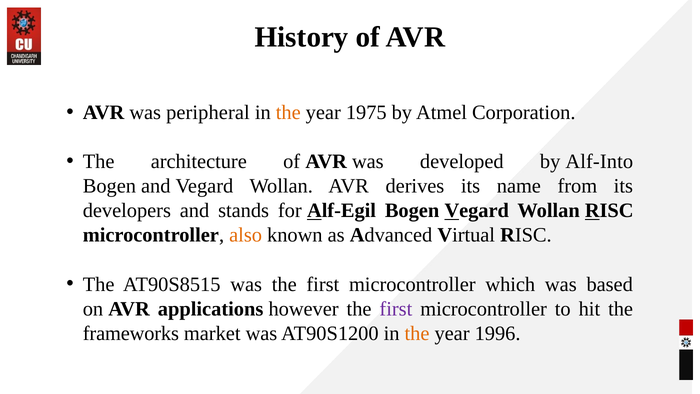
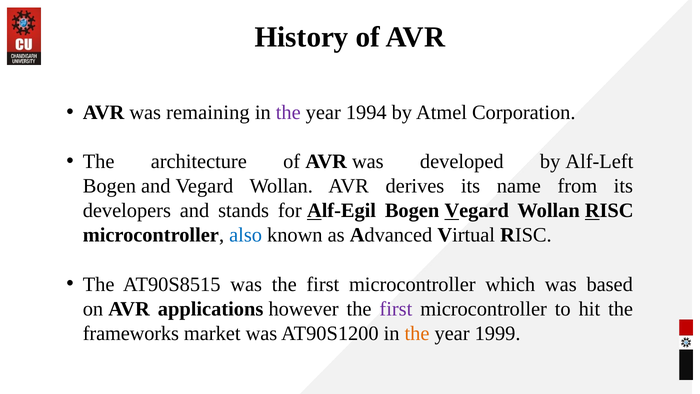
peripheral: peripheral -> remaining (208, 113)
the colour: orange -> purple (288, 113)
1975: 1975 -> 1994 (366, 113)
Alf-Into: Alf-Into -> Alf-Left (599, 162)
also colour: orange -> blue (246, 235)
1996: 1996 -> 1999 (498, 333)
